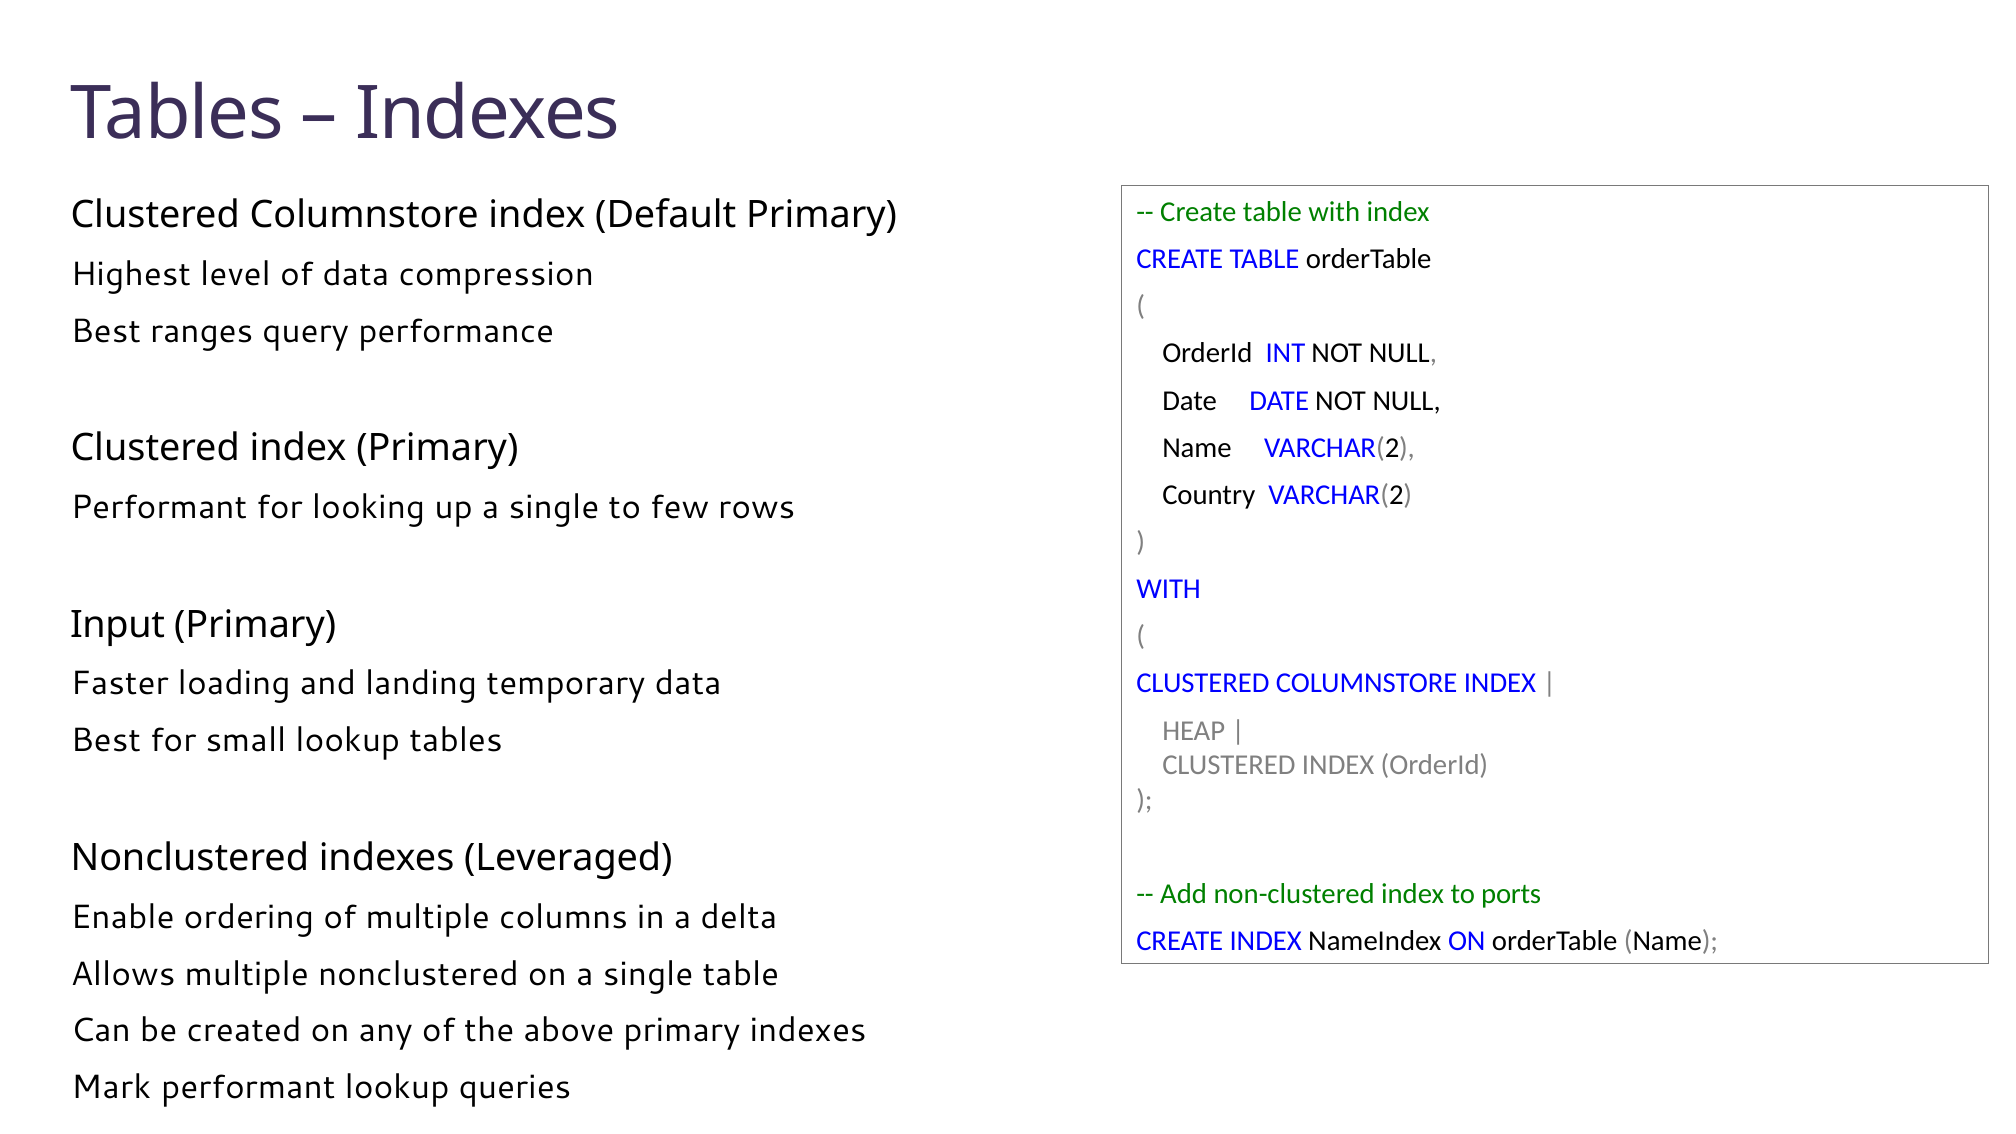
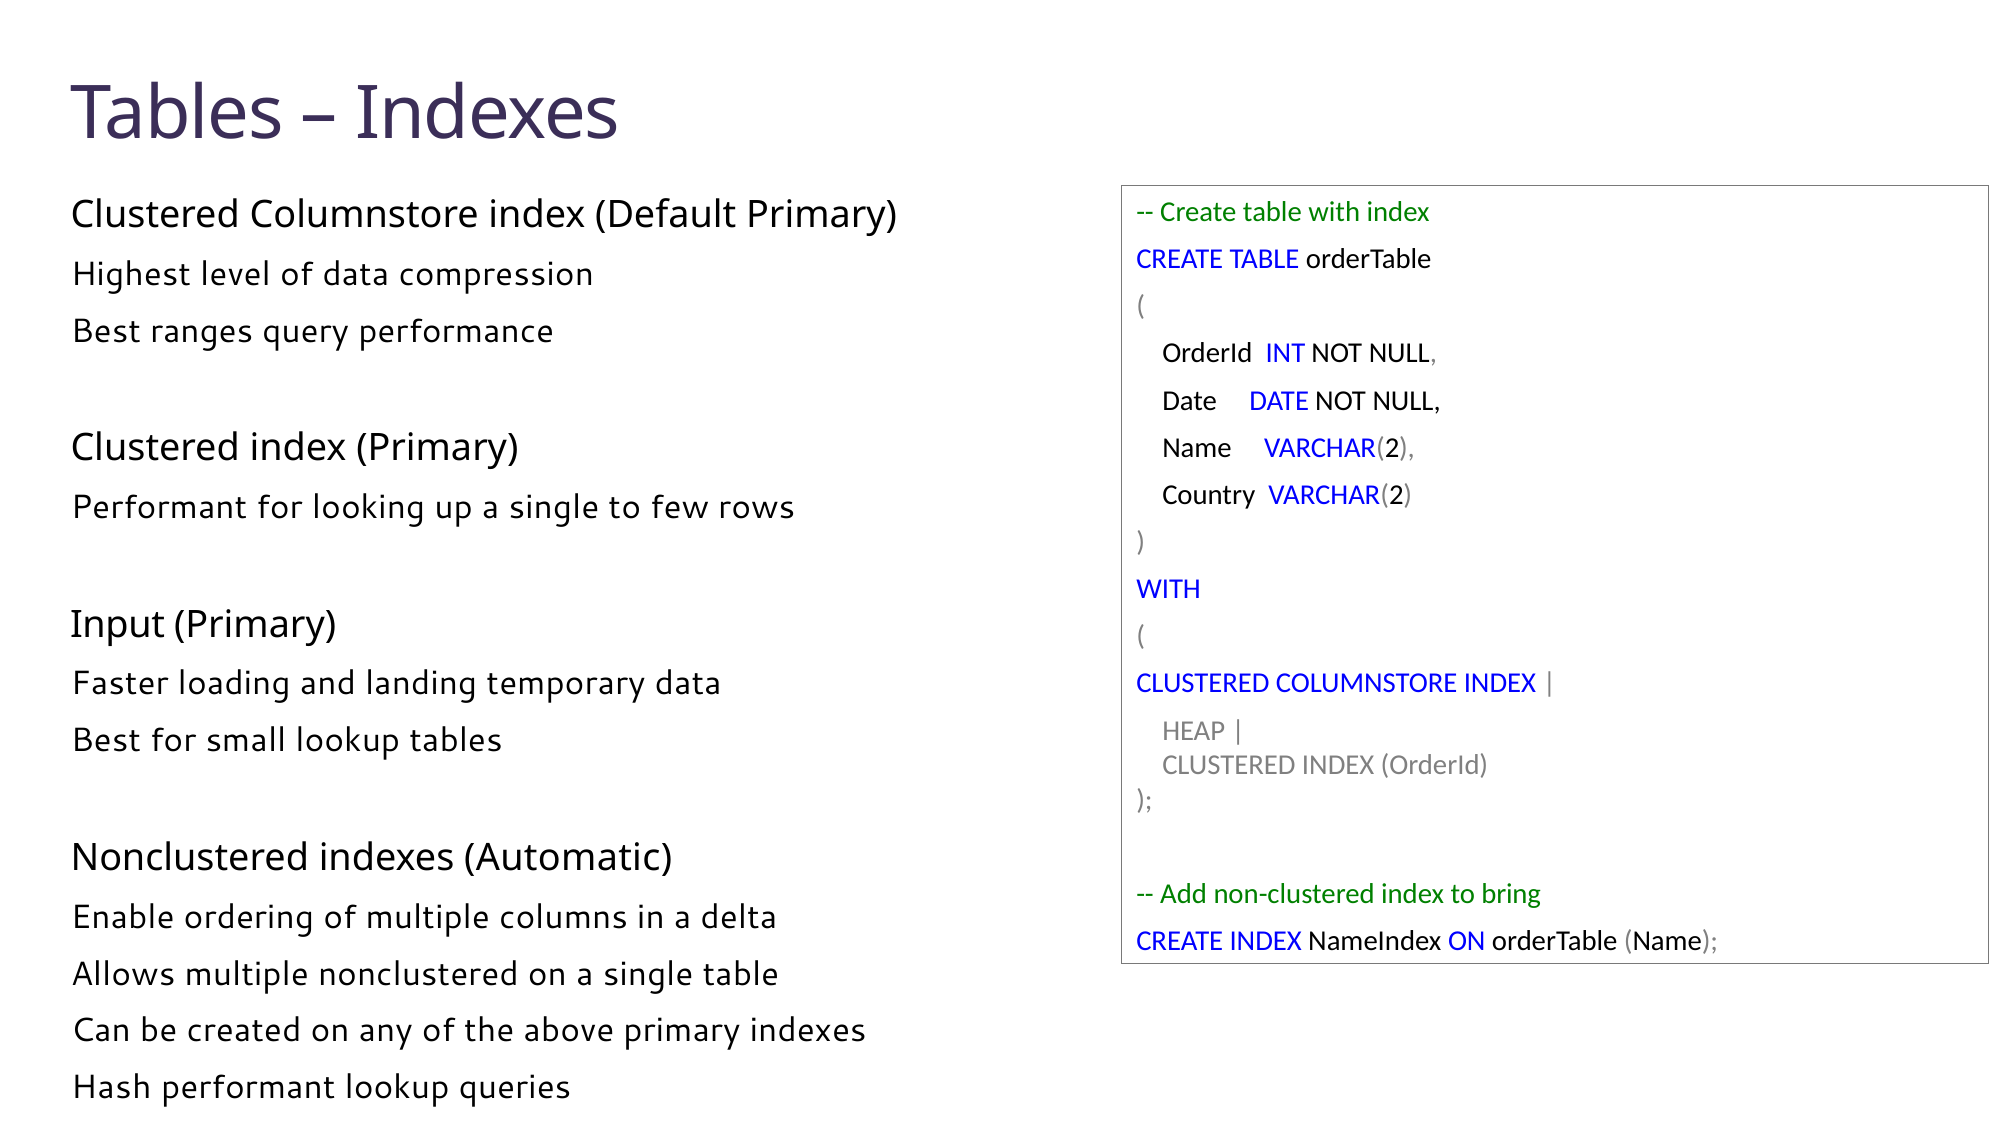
Leveraged: Leveraged -> Automatic (568, 858)
ports: ports -> bring (1511, 894)
Mark: Mark -> Hash (111, 1088)
